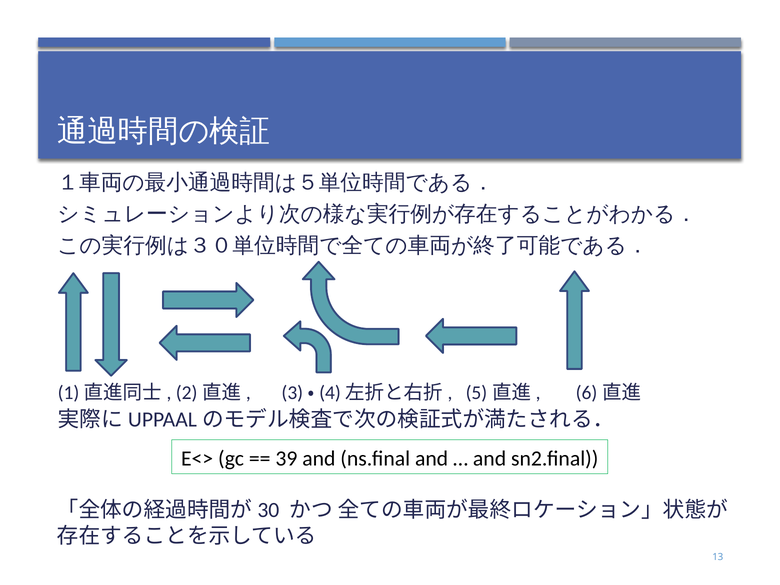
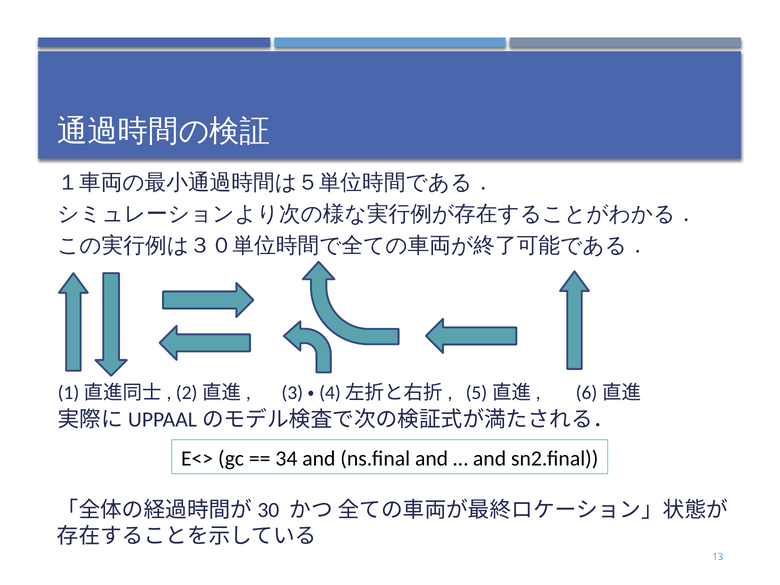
39: 39 -> 34 (286, 458)
